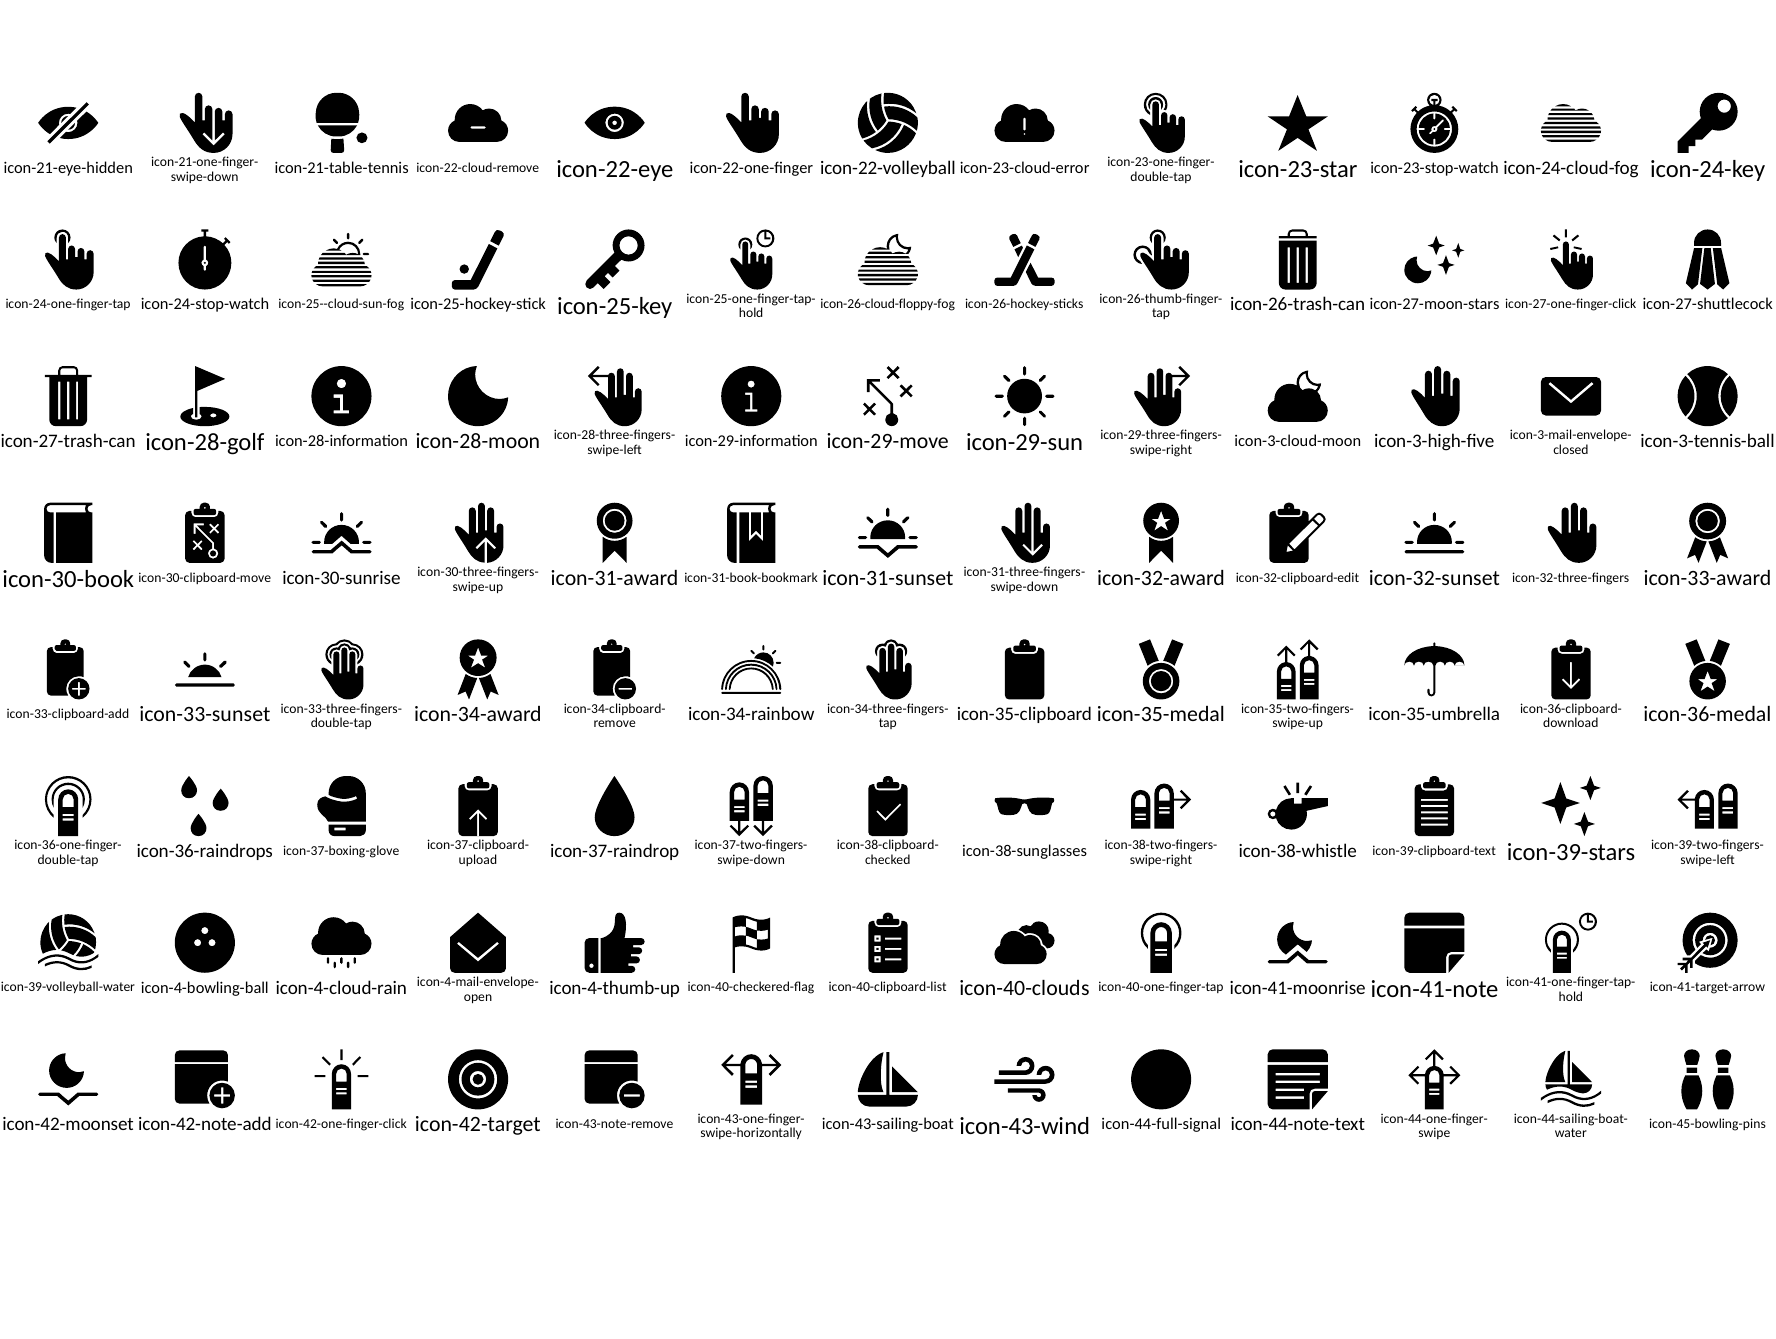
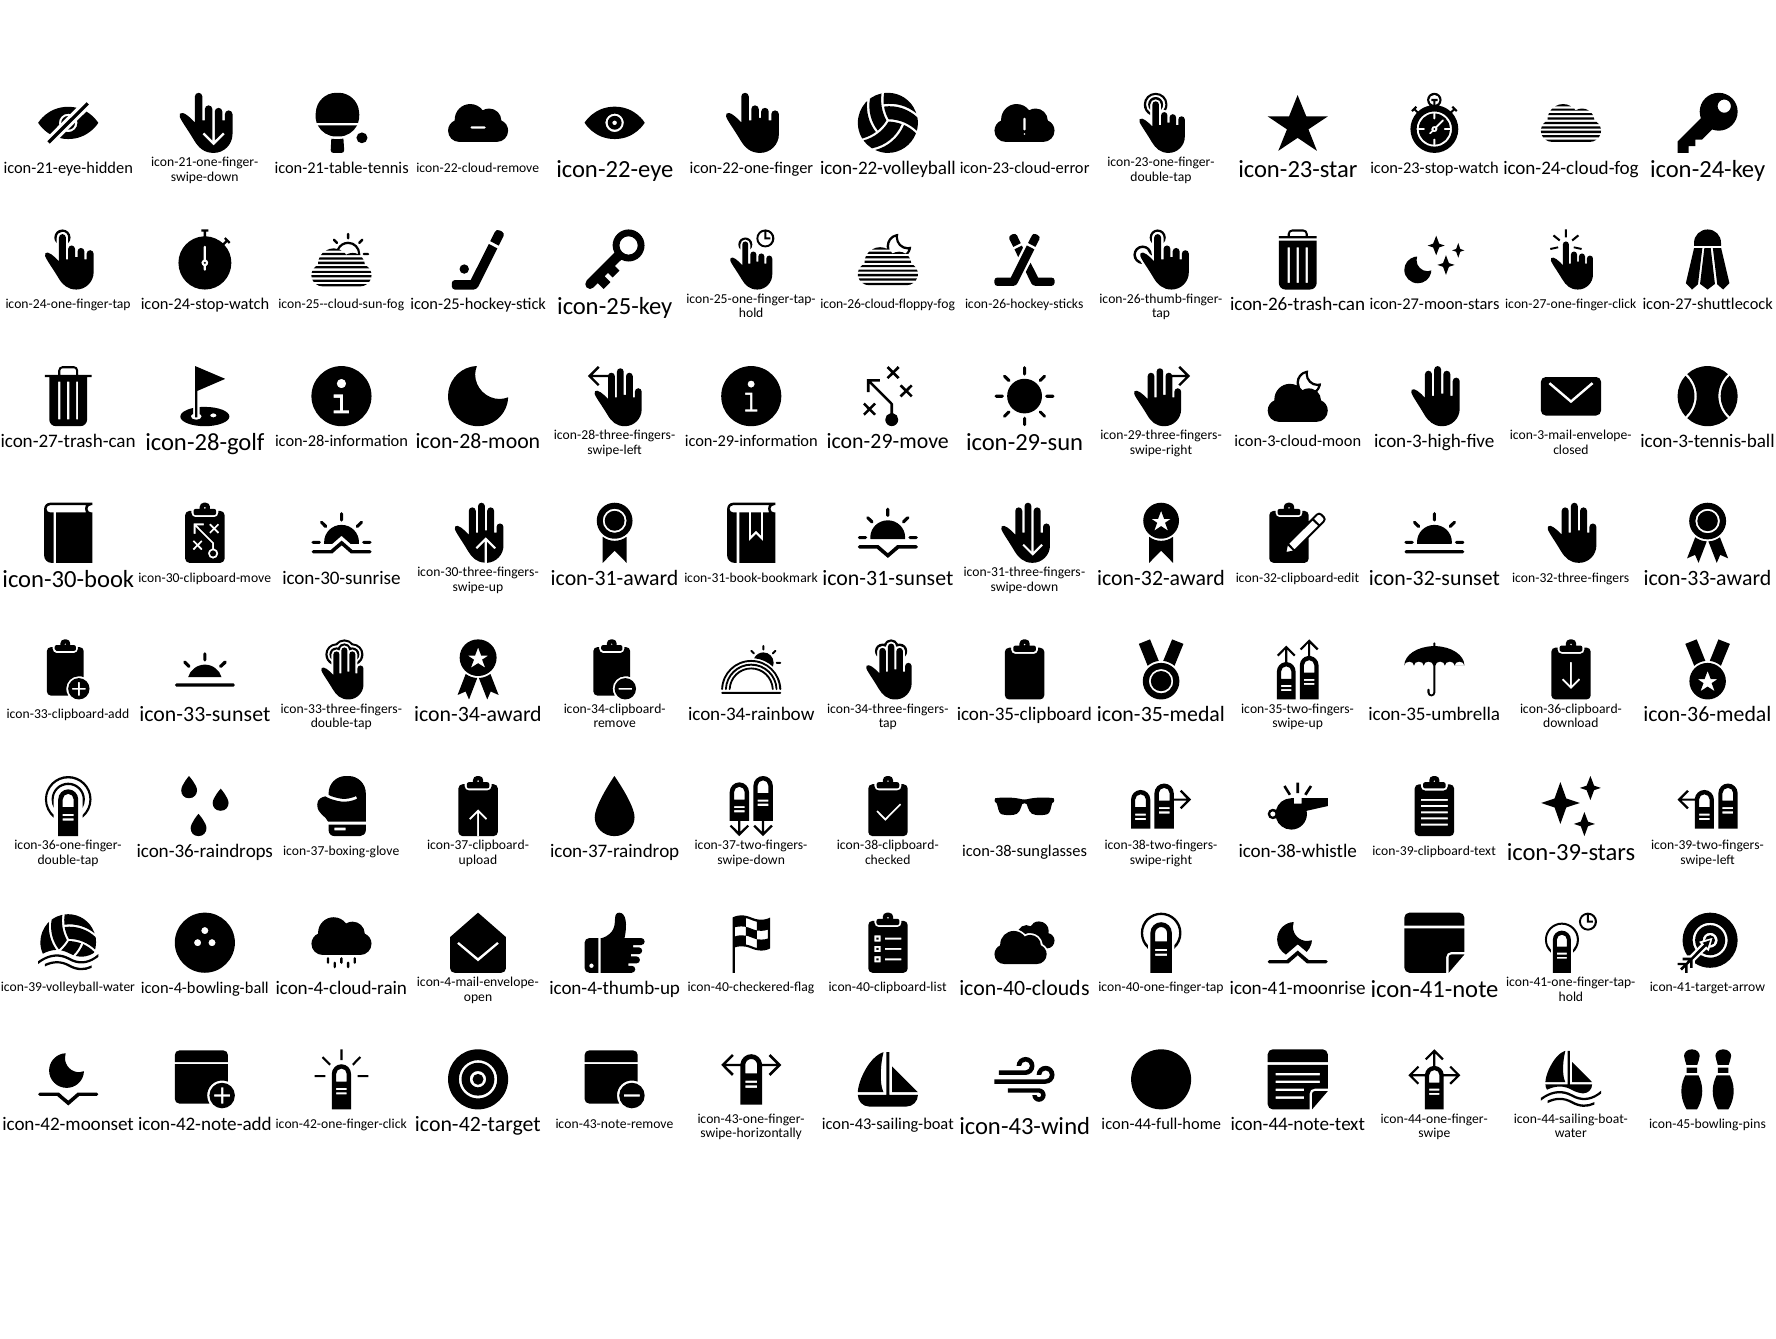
icon-44-full-signal: icon-44-full-signal -> icon-44-full-home (1161, 1124)
